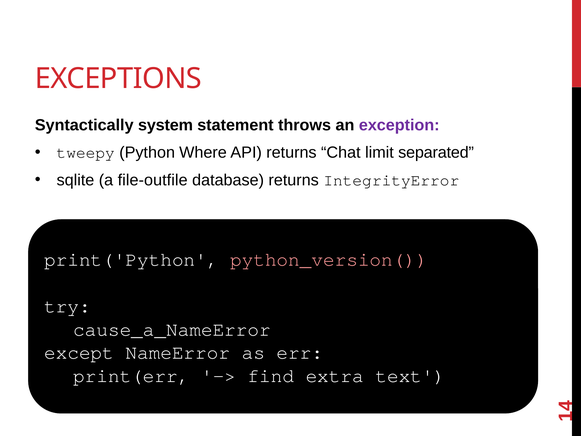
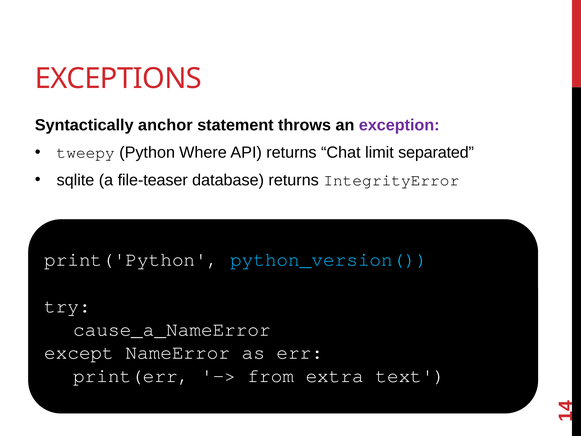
system: system -> anchor (165, 125)
file-outfile: file-outfile -> file-teaser (153, 180)
python_version( colour: pink -> light blue (329, 259)
find: find -> from (271, 376)
